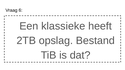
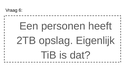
klassieke: klassieke -> personen (63, 26)
Bestand: Bestand -> Eigenlijk (95, 41)
